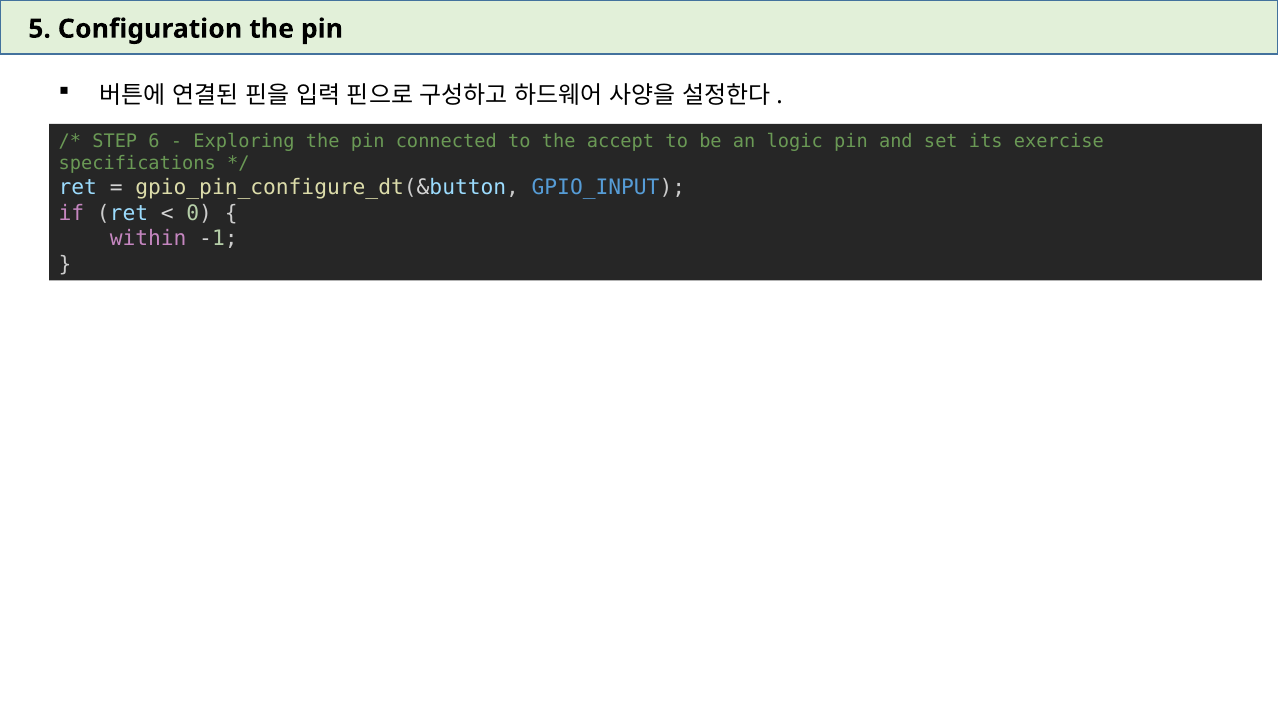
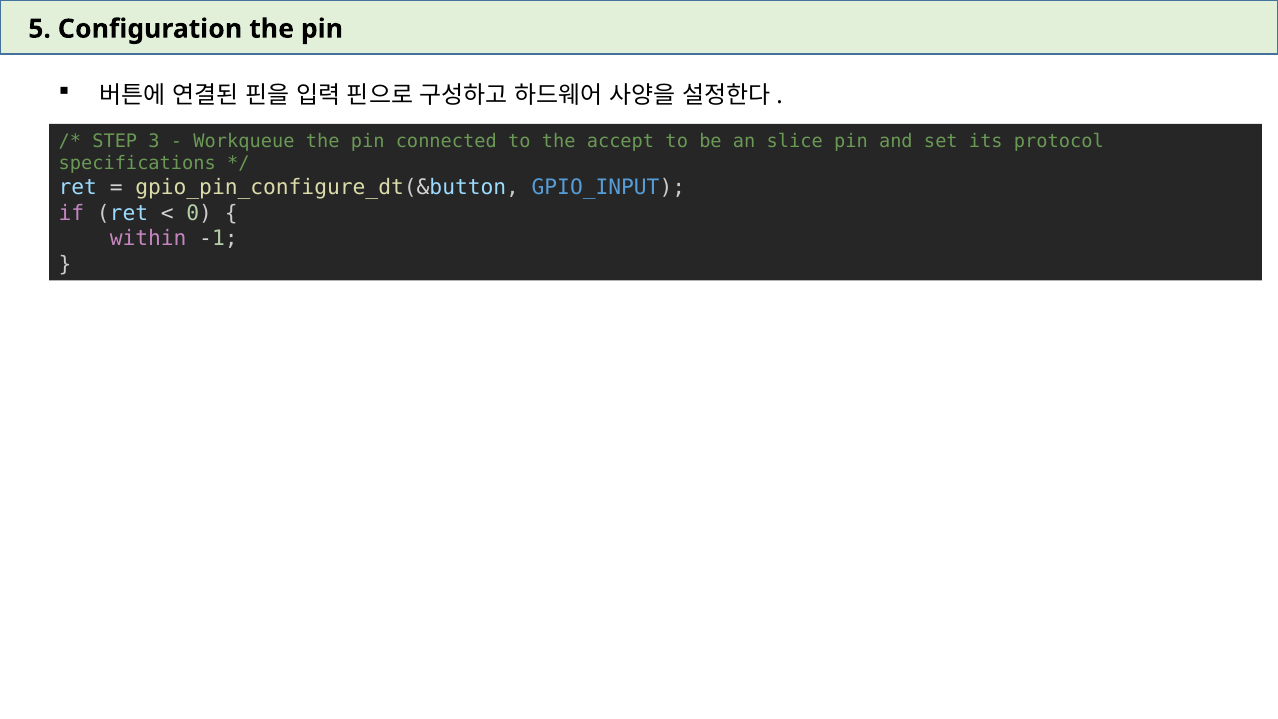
6: 6 -> 3 (154, 141)
Exploring: Exploring -> Workqueue (244, 141)
logic: logic -> slice (795, 141)
exercise: exercise -> protocol (1059, 141)
